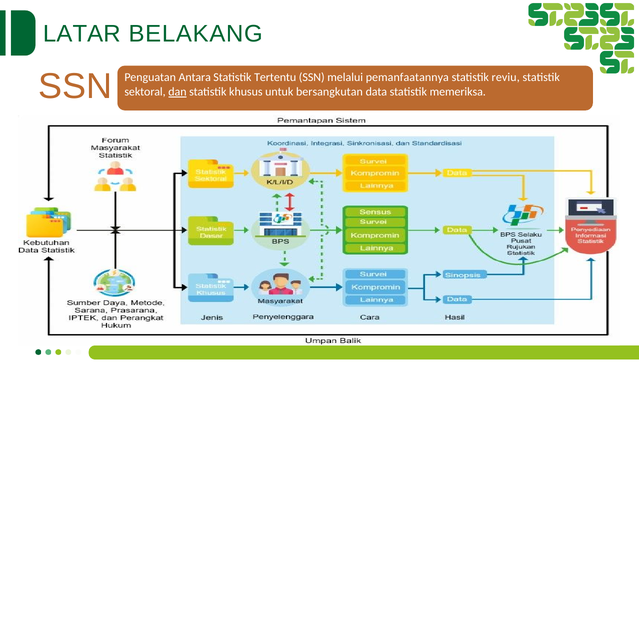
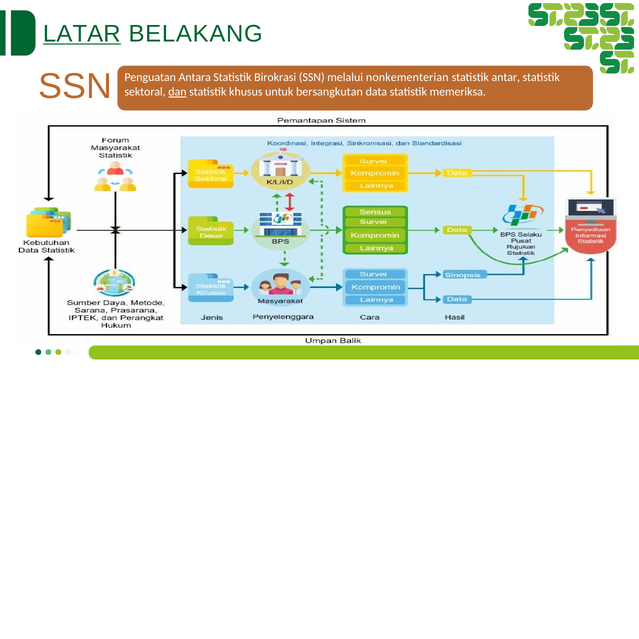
LATAR underline: none -> present (82, 34)
Tertentu: Tertentu -> Birokrasi (275, 77)
pemanfaatannya: pemanfaatannya -> nonkementerian (407, 77)
reviu: reviu -> antar (506, 77)
